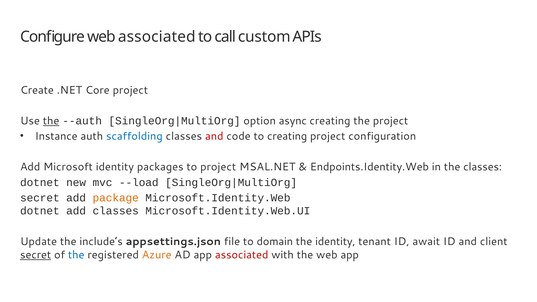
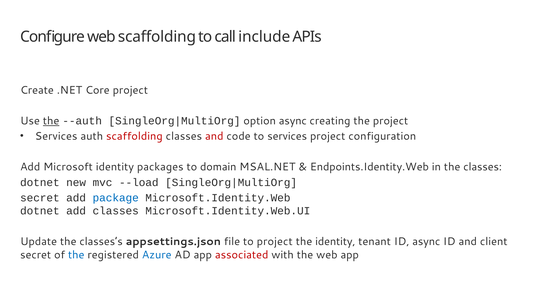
web associated: associated -> scaffolding (157, 37)
custom: custom -> include (264, 37)
Instance: Instance -> Services (56, 136)
scaffolding colour: blue -> red (134, 136)
to creating: creating -> services (287, 136)
to project: project -> domain (218, 167)
package colour: orange -> blue (116, 198)
include’s: include’s -> classes’s (101, 242)
to domain: domain -> project (275, 242)
ID await: await -> async (426, 242)
secret underline: present -> none (36, 255)
Azure colour: orange -> blue (157, 255)
